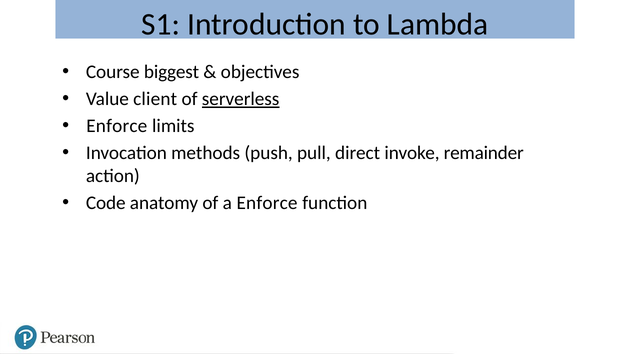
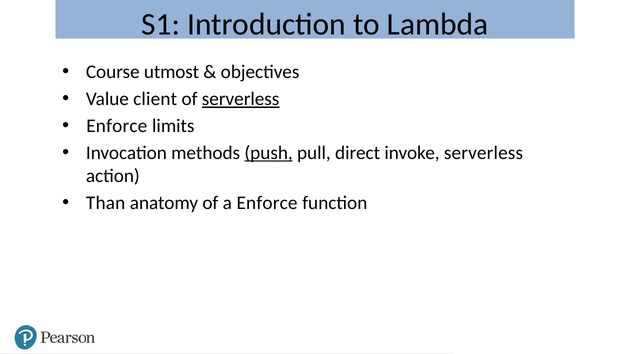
biggest: biggest -> utmost (172, 72)
push underline: none -> present (269, 153)
invoke remainder: remainder -> serverless (483, 153)
Code: Code -> Than (106, 203)
